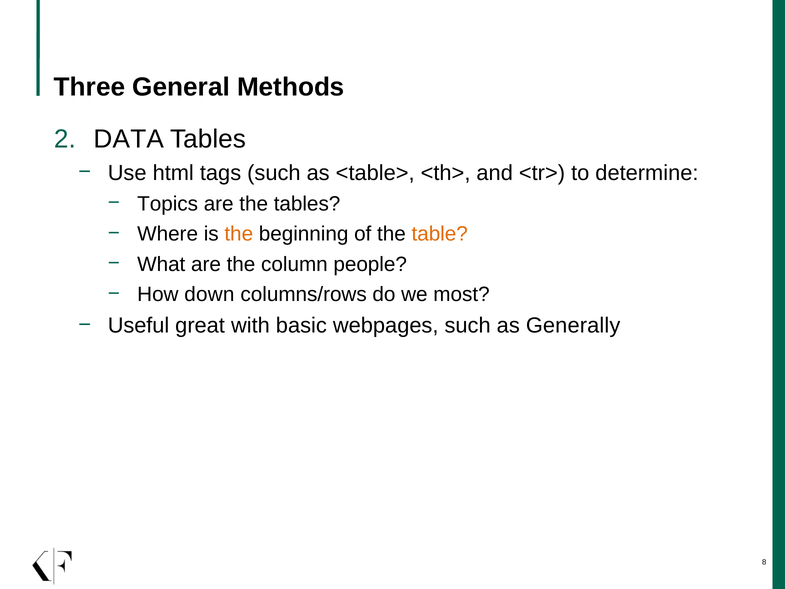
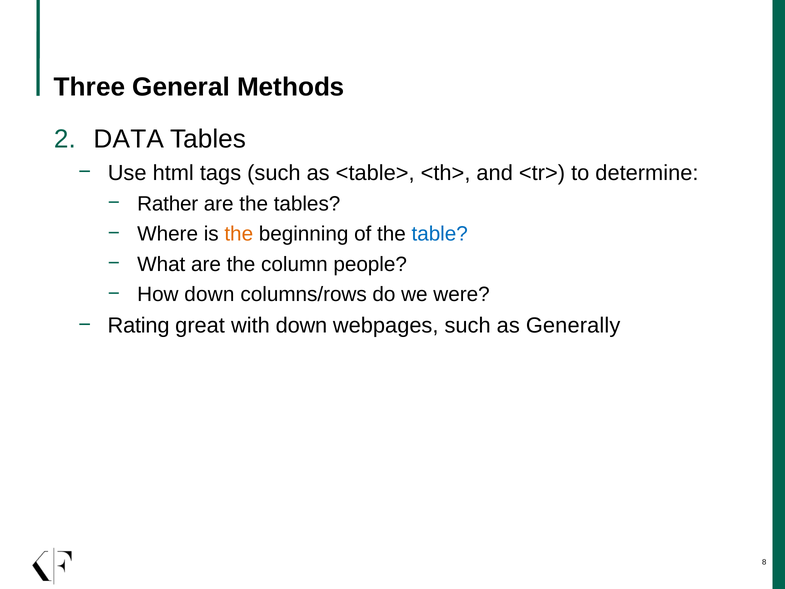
Topics: Topics -> Rather (168, 204)
table colour: orange -> blue (440, 234)
most: most -> were (462, 294)
Useful: Useful -> Rating (139, 325)
with basic: basic -> down (301, 325)
